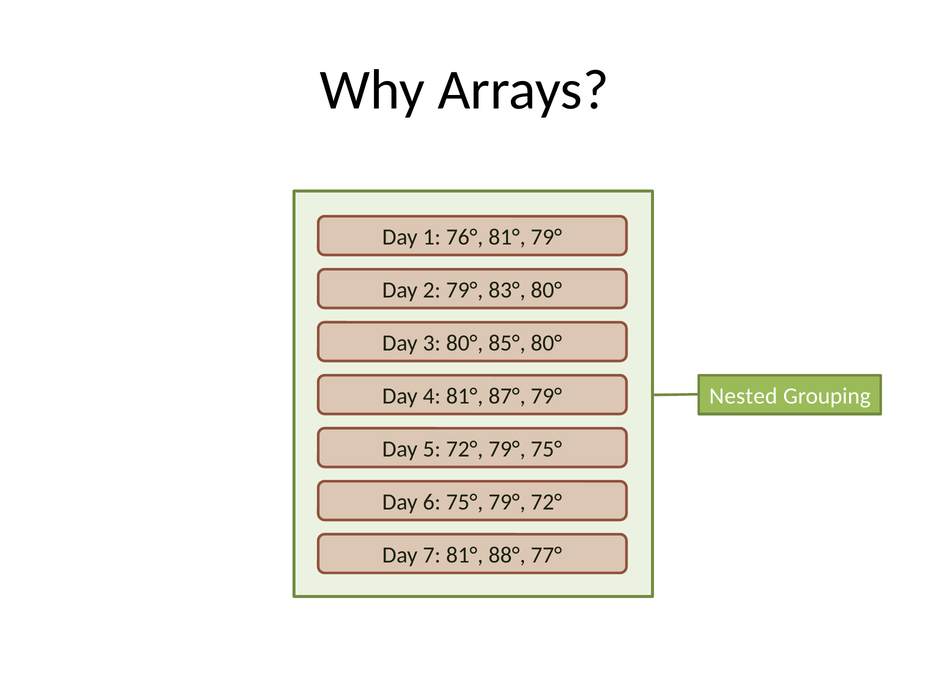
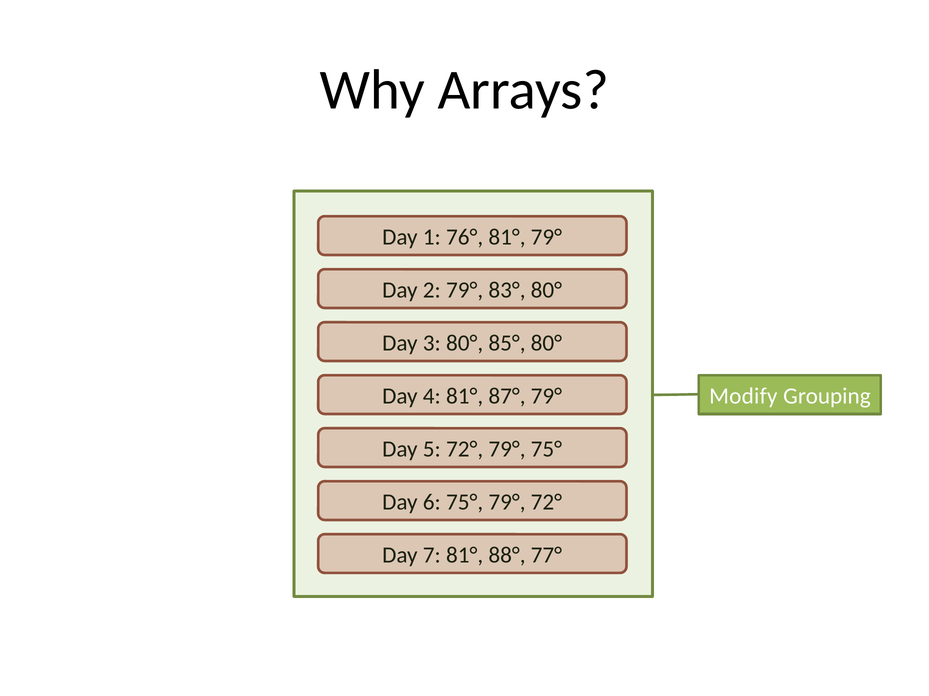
Nested: Nested -> Modify (743, 397)
